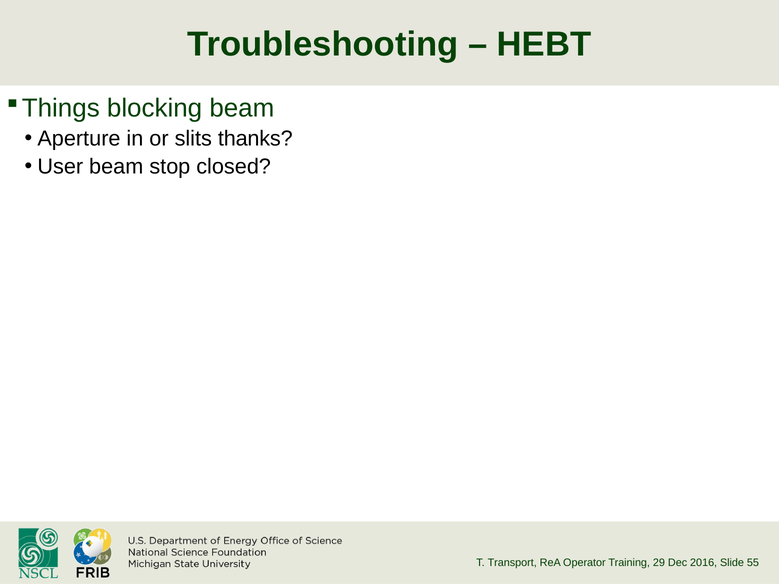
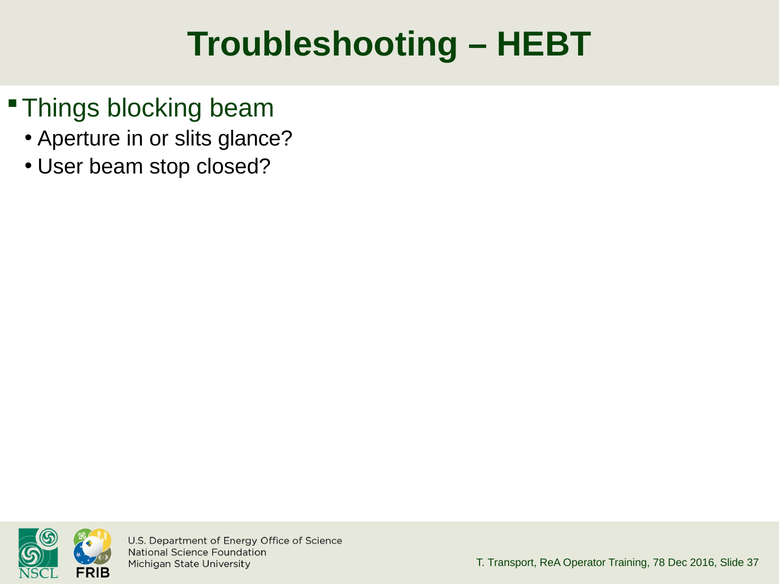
thanks: thanks -> glance (255, 139)
29: 29 -> 78 (659, 563)
55: 55 -> 37 (753, 563)
